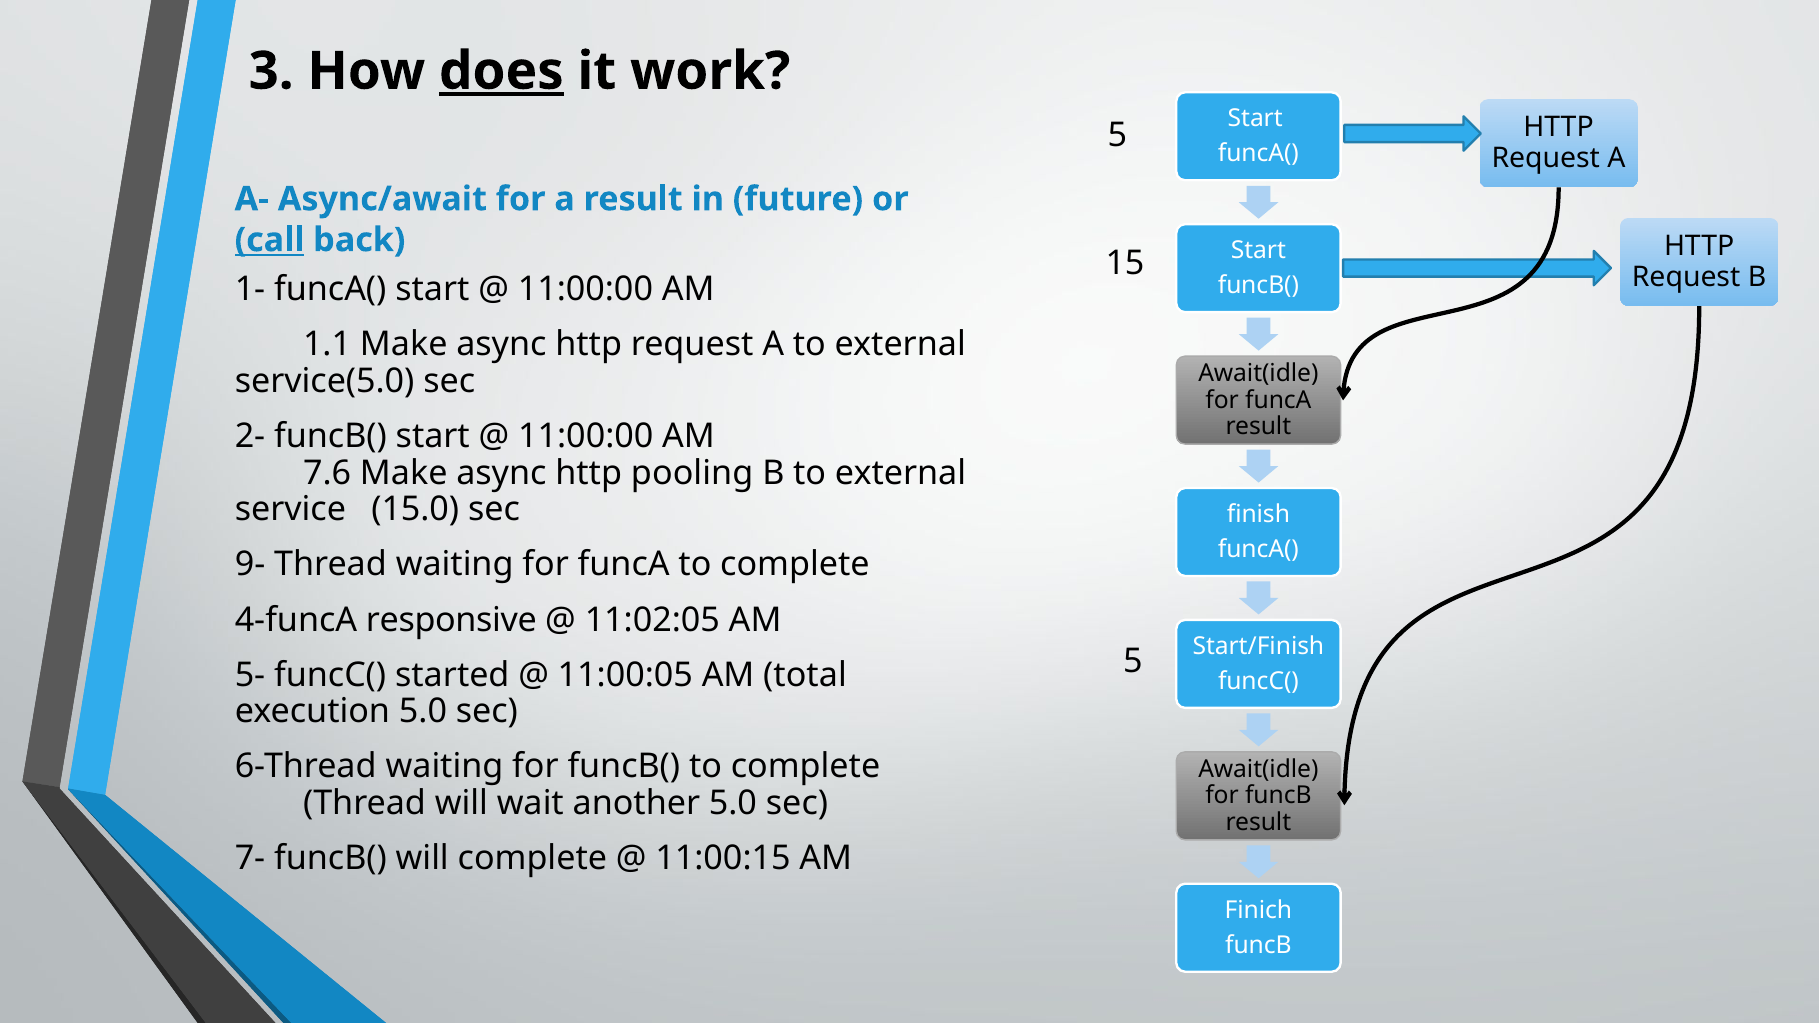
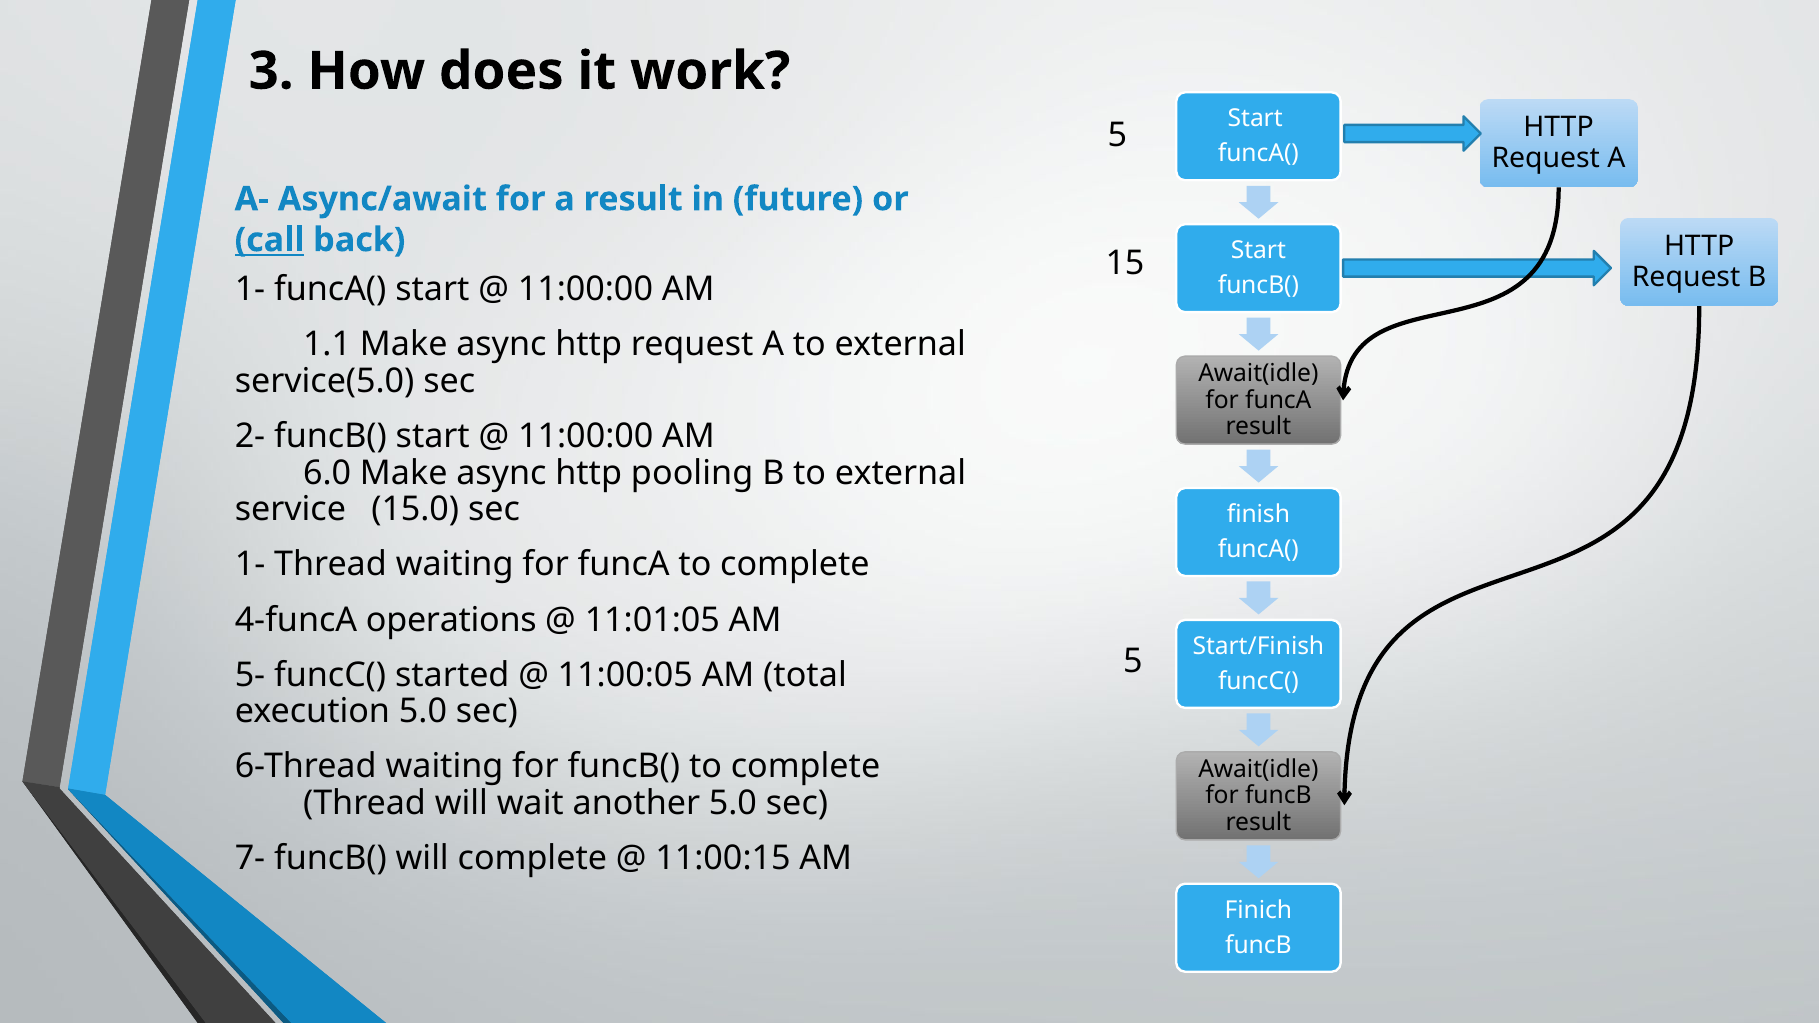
does underline: present -> none (501, 71)
7.6: 7.6 -> 6.0 (327, 473)
9-: 9- -> 1- (250, 565)
responsive: responsive -> operations (451, 620)
11:02:05: 11:02:05 -> 11:01:05 (652, 620)
